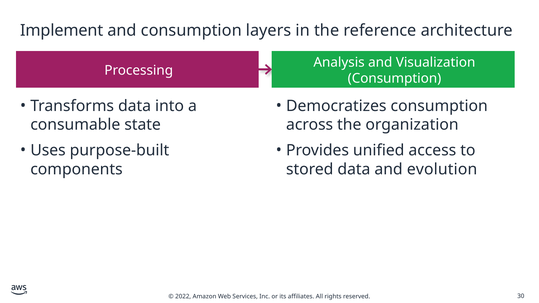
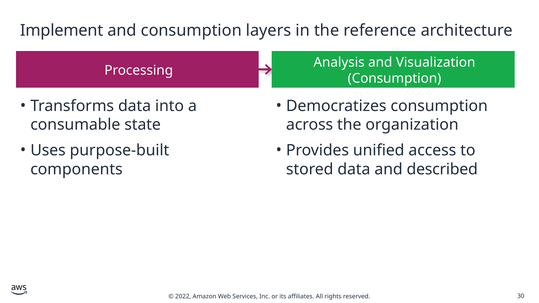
evolution: evolution -> described (442, 169)
